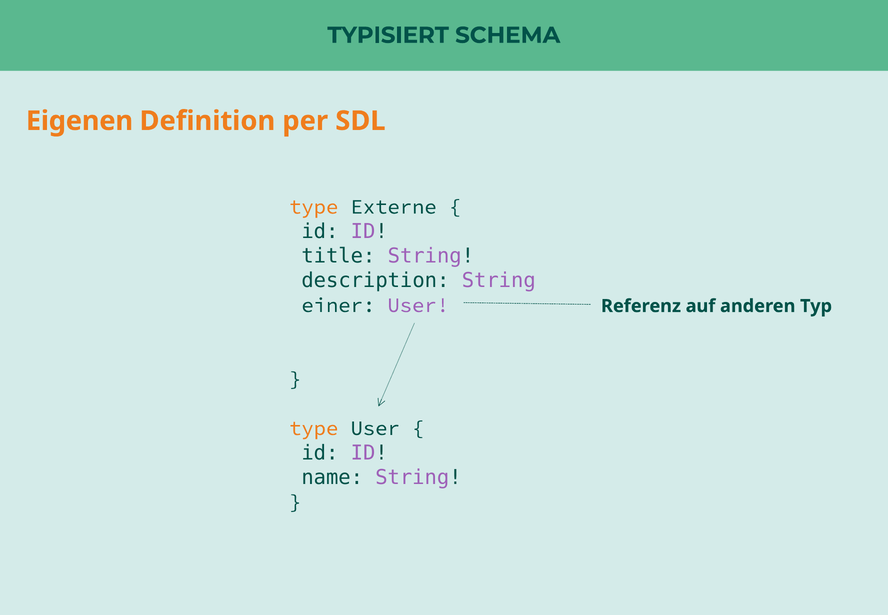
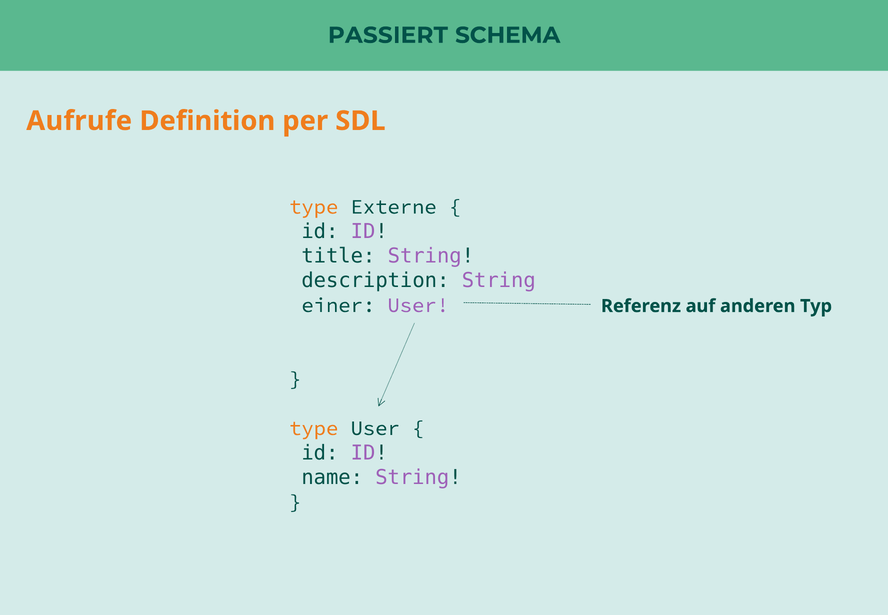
TYPISIERT: TYPISIERT -> PASSIERT (388, 35)
Eigenen: Eigenen -> Aufrufe (79, 121)
